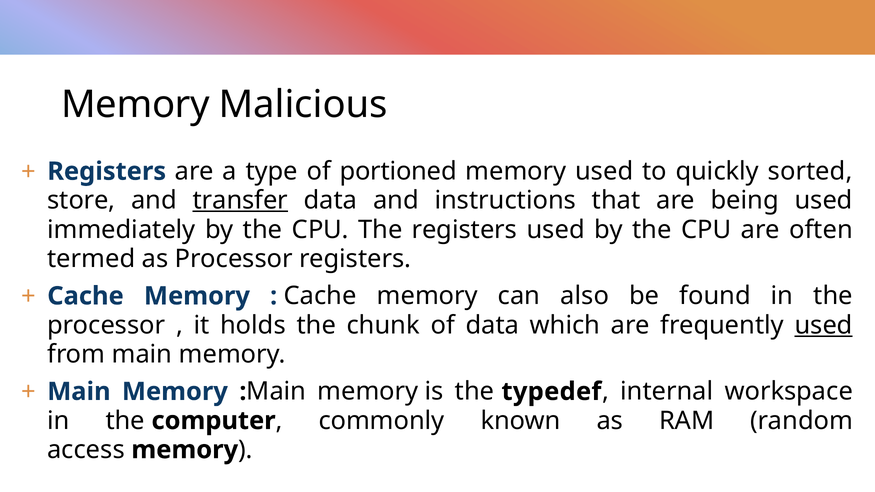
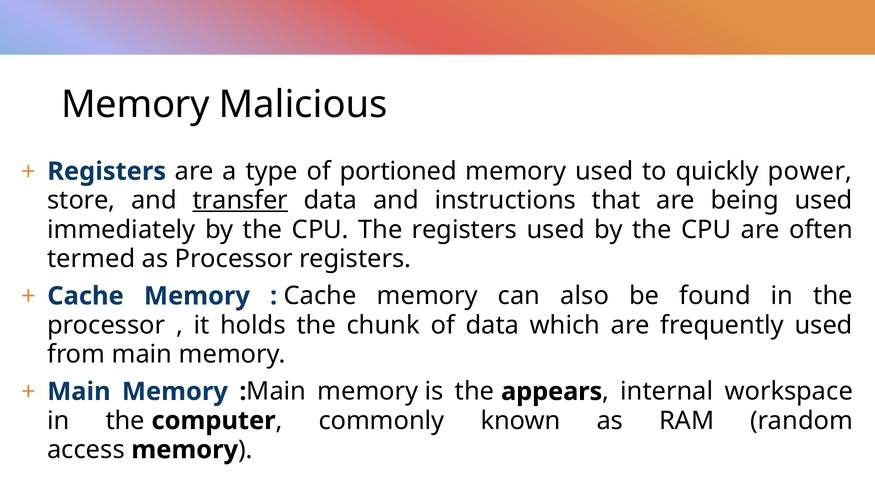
sorted: sorted -> power (810, 171)
used underline: present -> none (824, 325)
typedef: typedef -> appears (552, 392)
